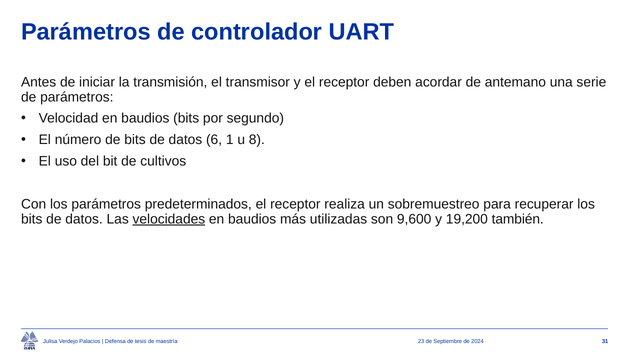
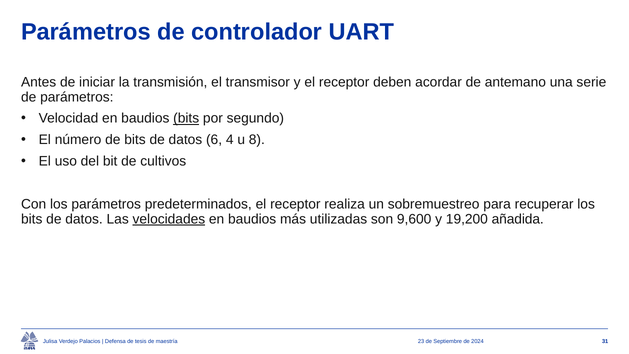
bits underline: none -> present (186, 118)
1: 1 -> 4 (230, 140)
también: también -> añadida (518, 219)
